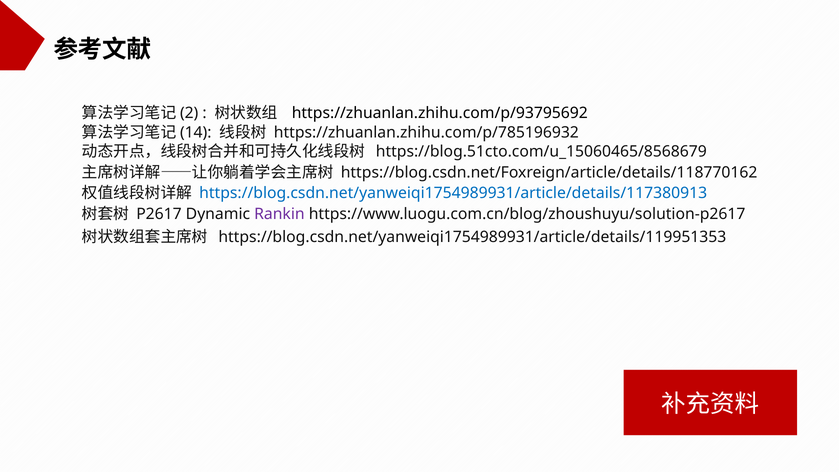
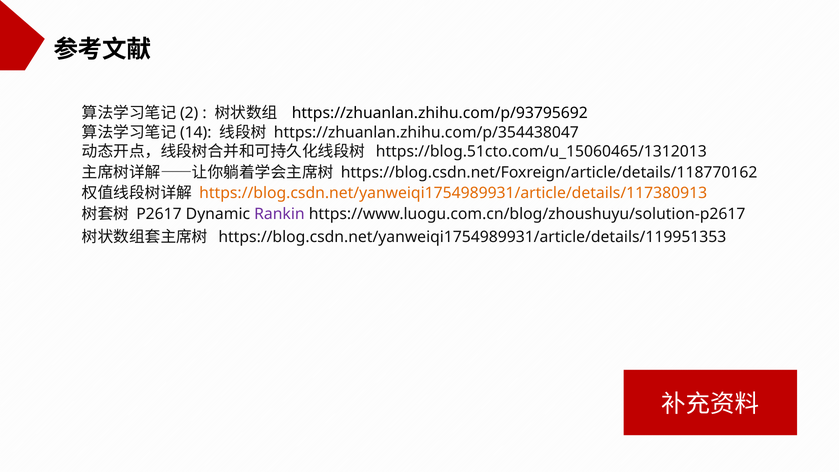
https://zhuanlan.zhihu.com/p/785196932: https://zhuanlan.zhihu.com/p/785196932 -> https://zhuanlan.zhihu.com/p/354438047 (426, 133)
https://blog.51cto.com/u_15060465/8568679: https://blog.51cto.com/u_15060465/8568679 -> https://blog.51cto.com/u_15060465/1312013 (541, 152)
https://blog.csdn.net/yanweiqi1754989931/article/details/117380913 colour: blue -> orange (453, 193)
